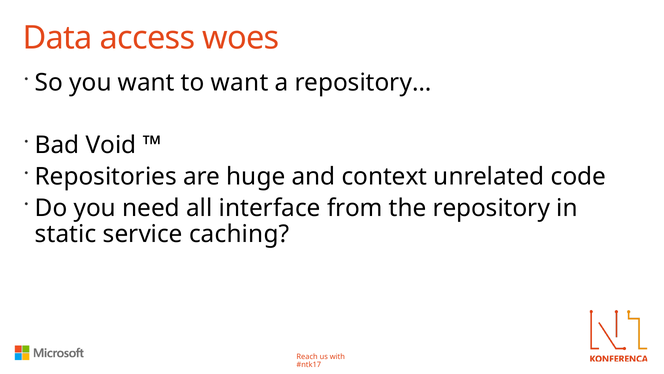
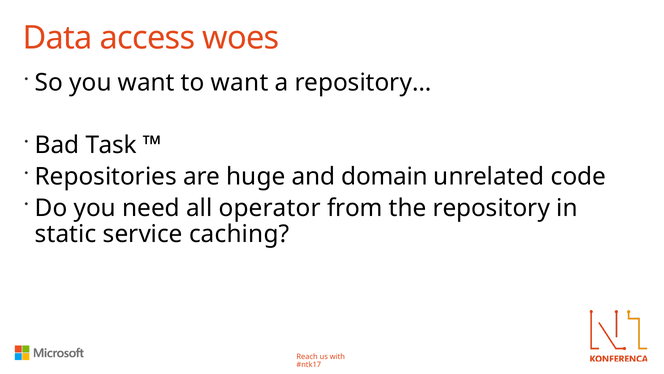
Void: Void -> Task (111, 145)
context: context -> domain (385, 176)
interface: interface -> operator (270, 208)
